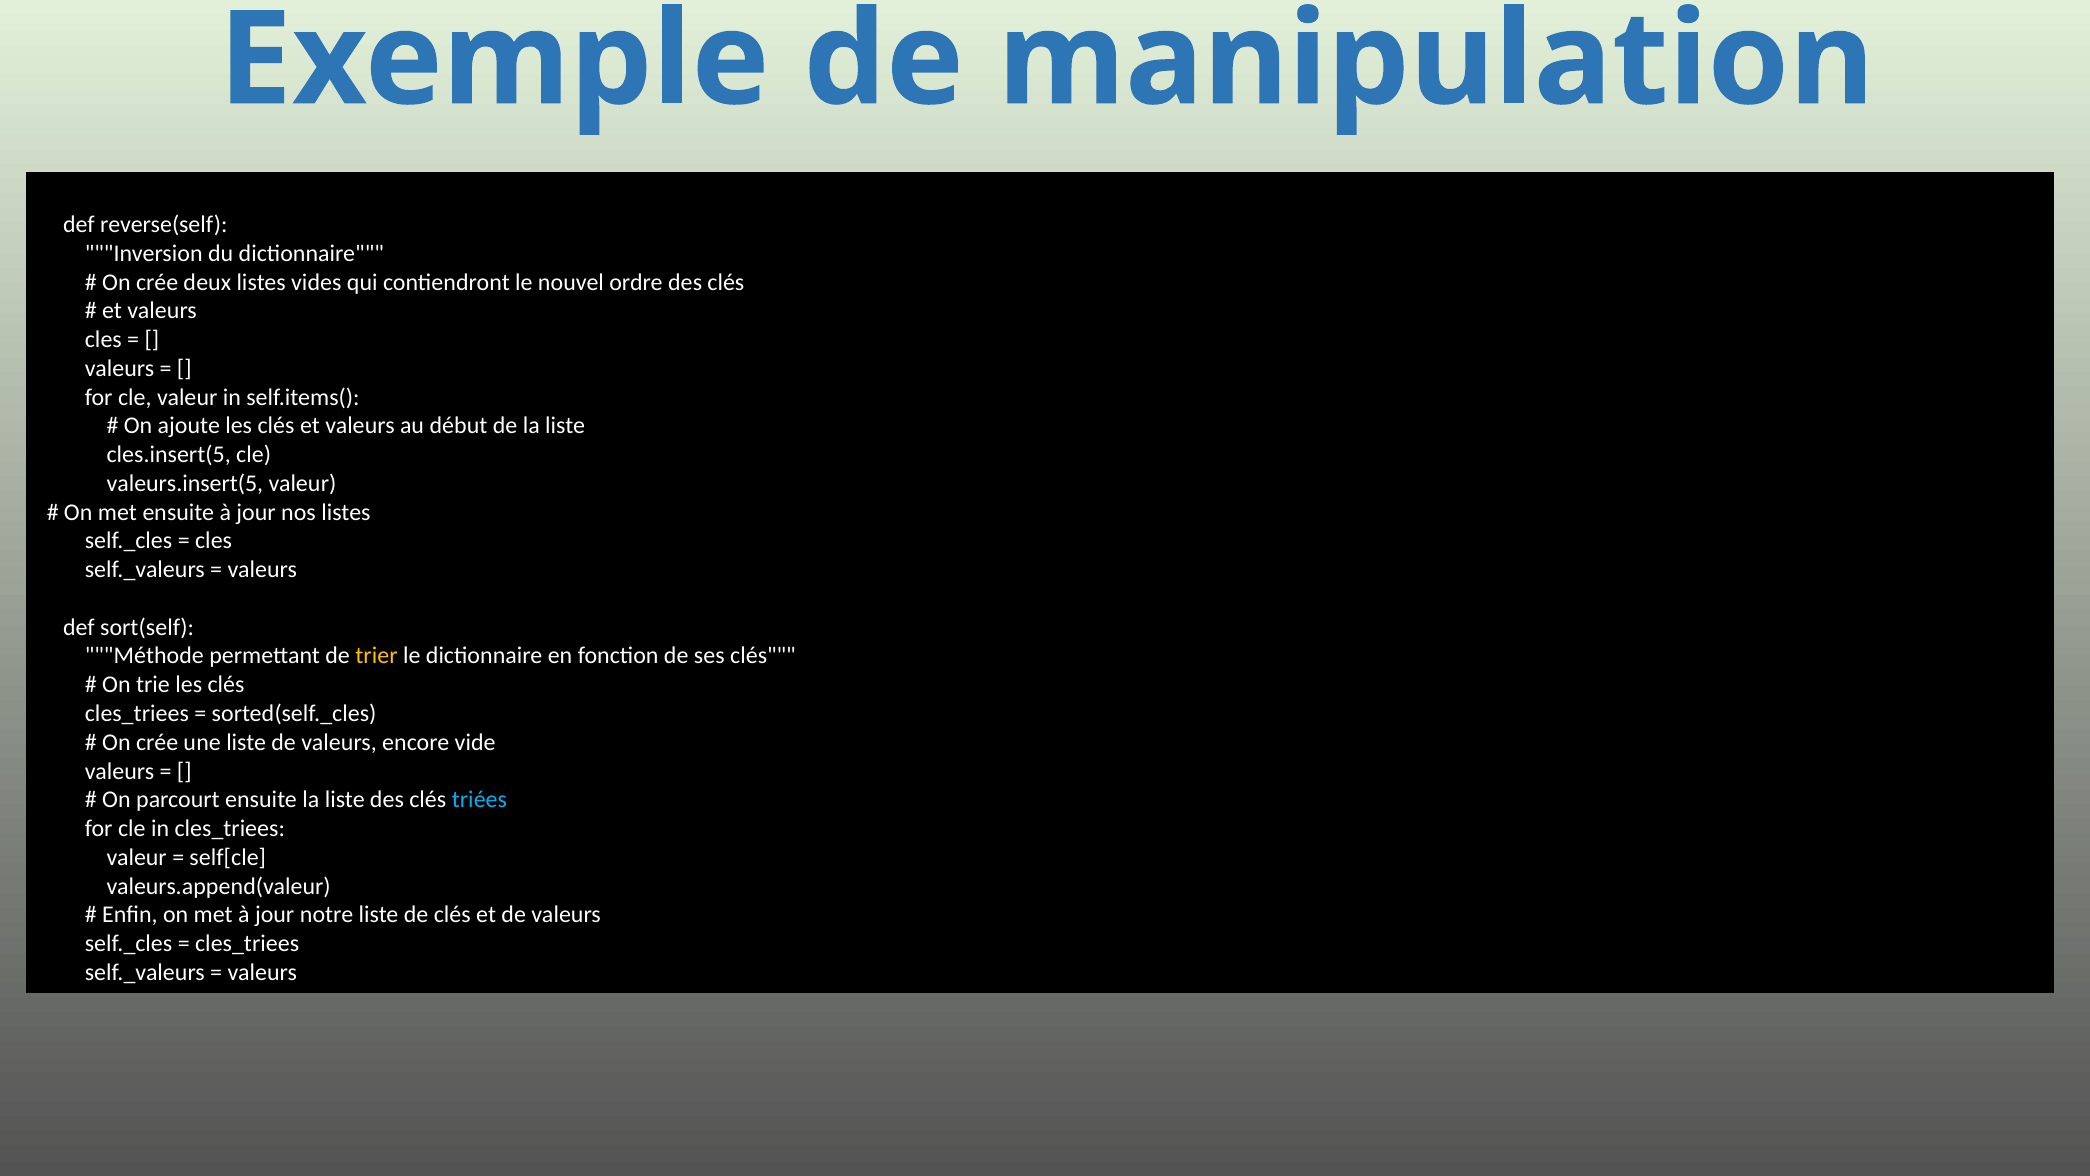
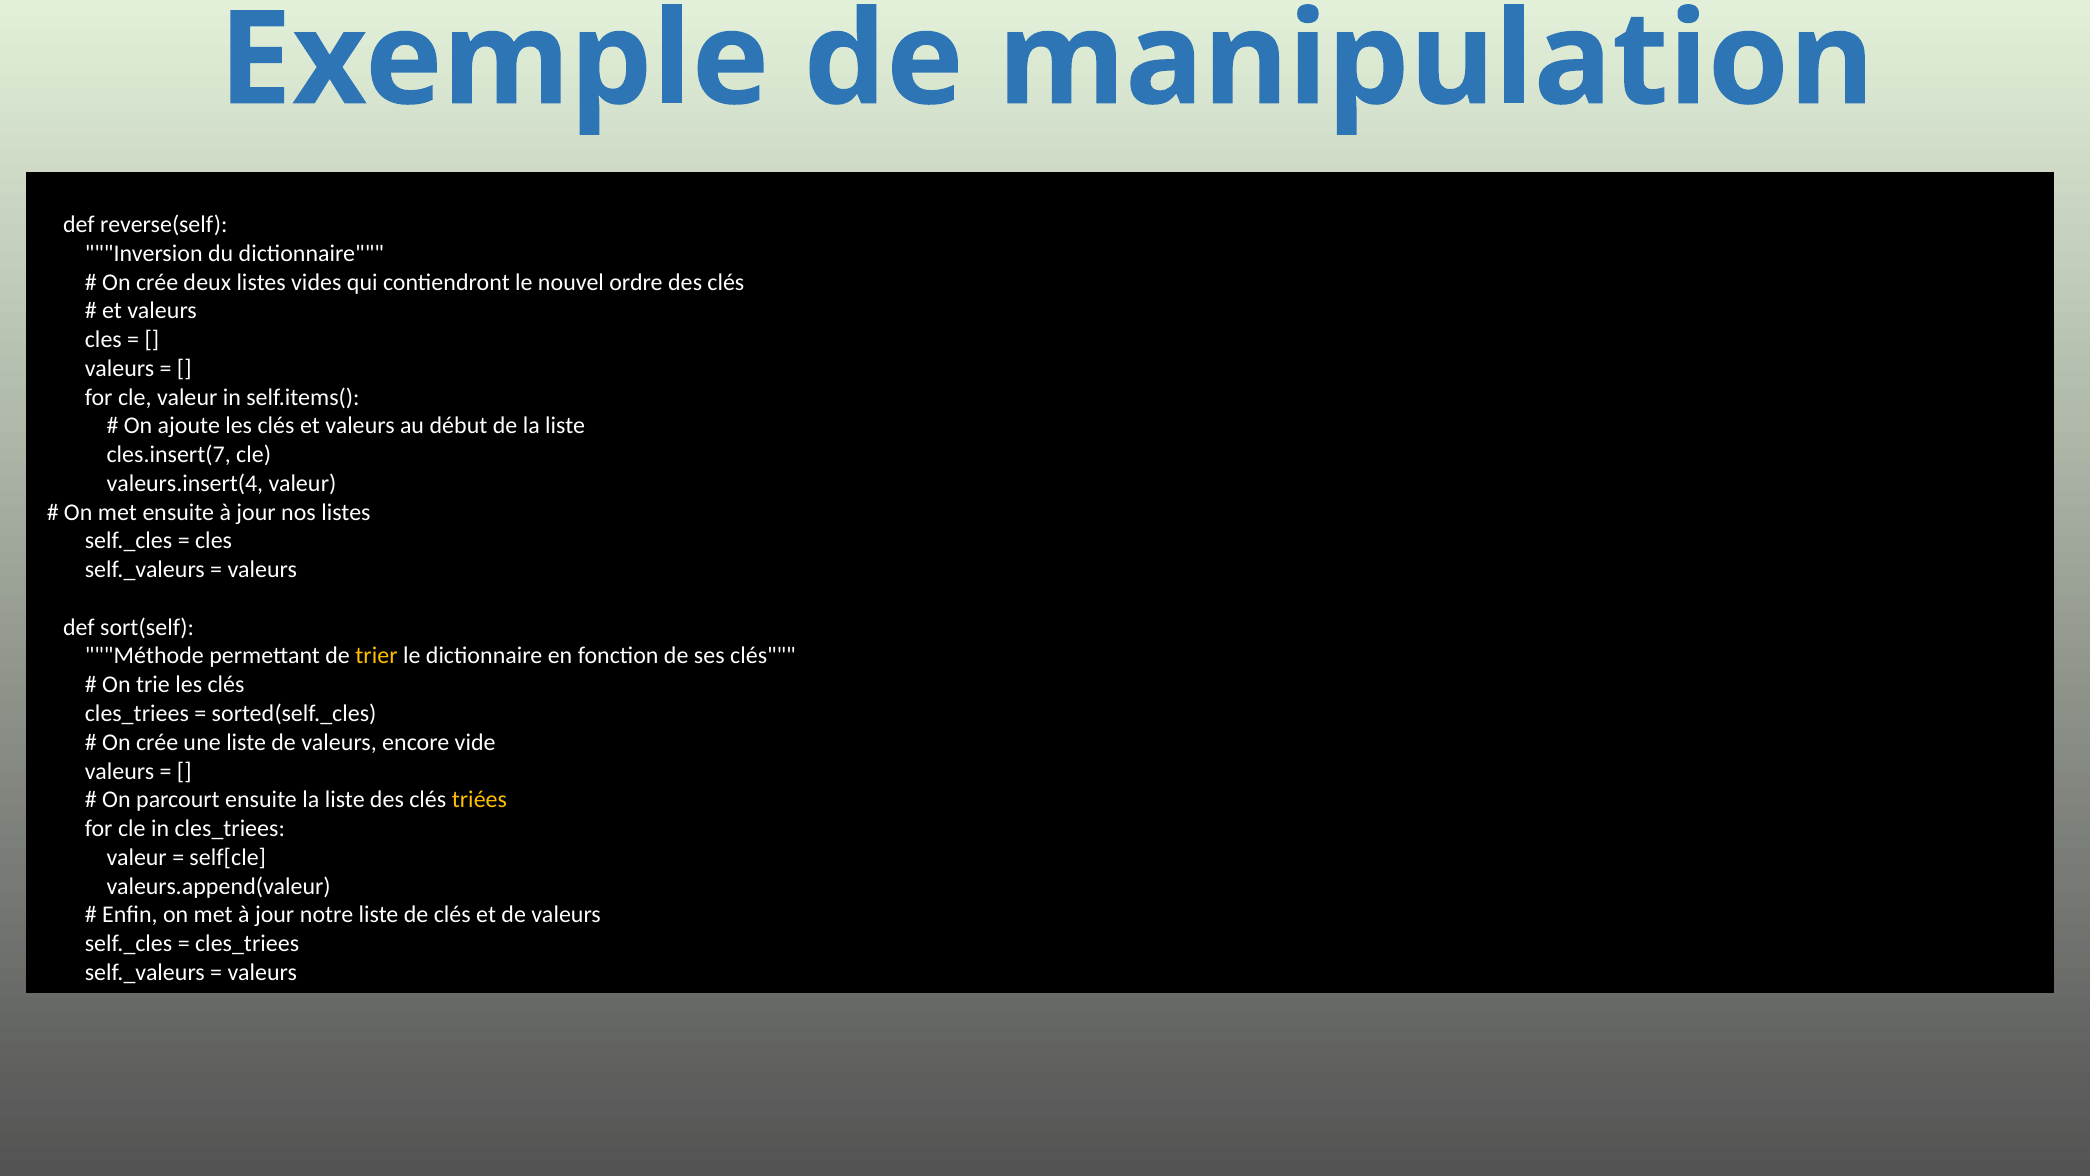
cles.insert(5: cles.insert(5 -> cles.insert(7 (169, 455)
valeurs.insert(5: valeurs.insert(5 -> valeurs.insert(4 (185, 483)
triées colour: light blue -> yellow (479, 800)
